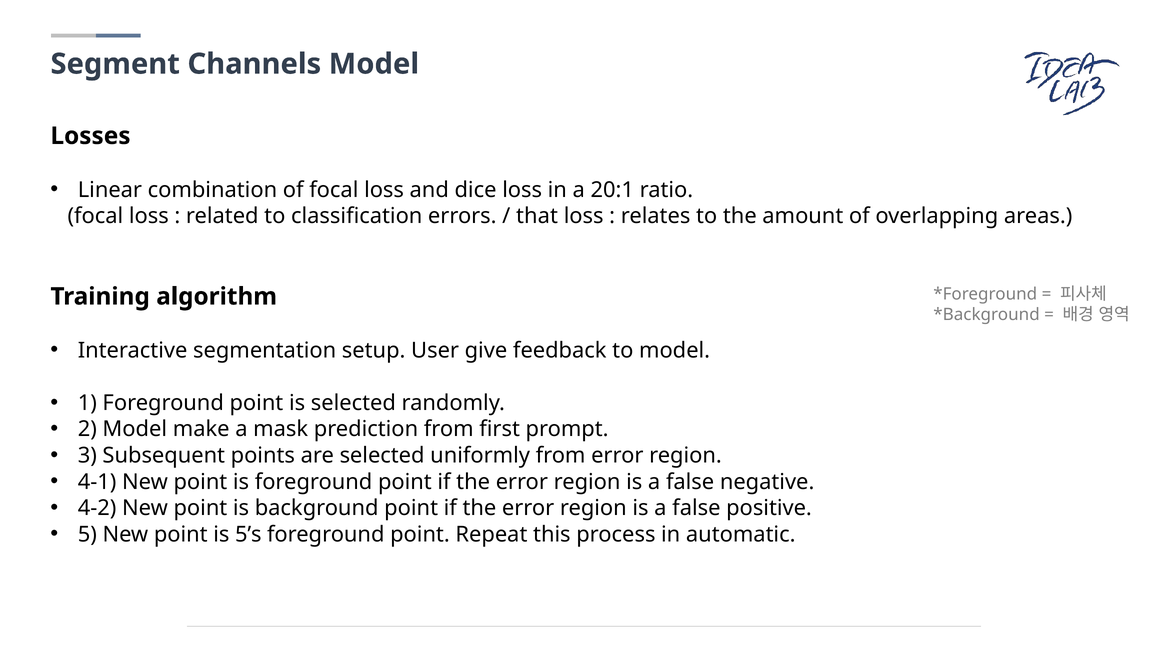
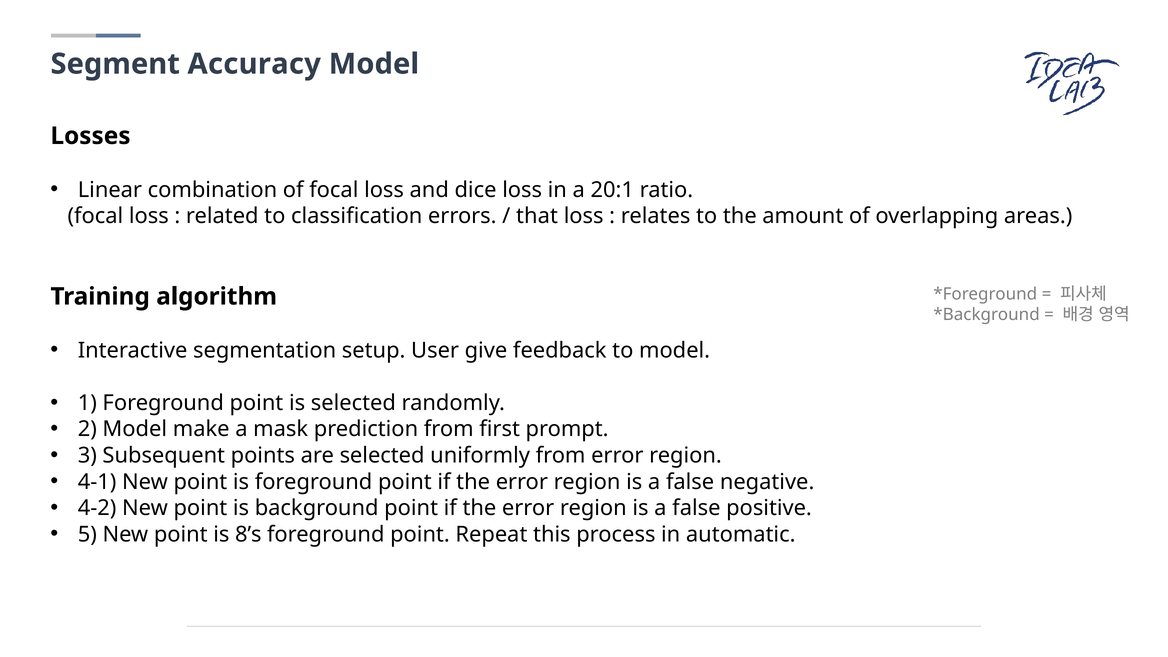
Channels: Channels -> Accuracy (254, 64)
5’s: 5’s -> 8’s (248, 534)
